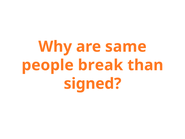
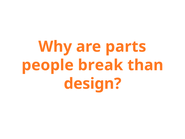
same: same -> parts (126, 47)
signed: signed -> design (93, 84)
